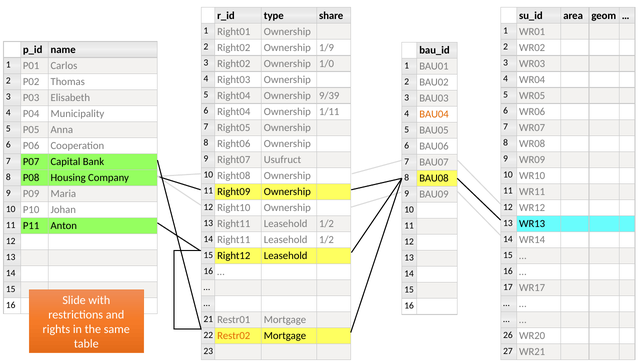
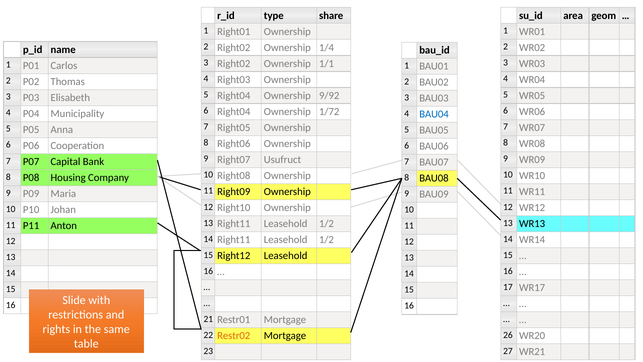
1/9: 1/9 -> 1/4 (326, 48)
1/0: 1/0 -> 1/1 (326, 64)
9/39: 9/39 -> 9/92 (329, 96)
1/11: 1/11 -> 1/72 (329, 112)
BAU04 colour: orange -> blue (434, 114)
